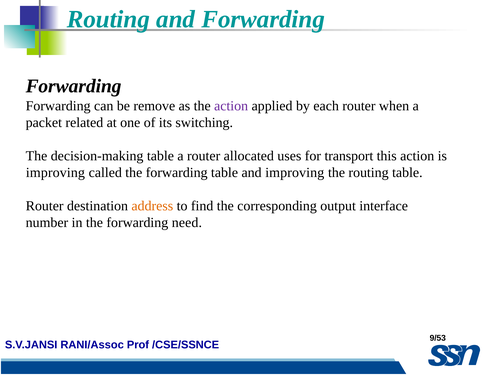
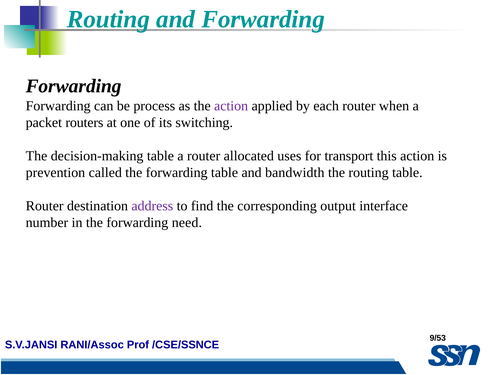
remove: remove -> process (154, 106)
related: related -> routers (84, 123)
improving: improving -> prevention (55, 173)
and improving: improving -> bandwidth (295, 173)
address colour: orange -> purple (152, 206)
